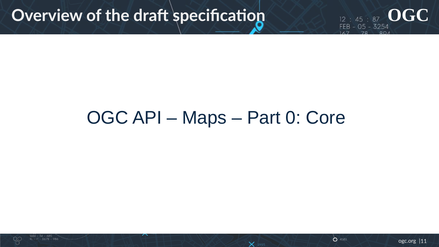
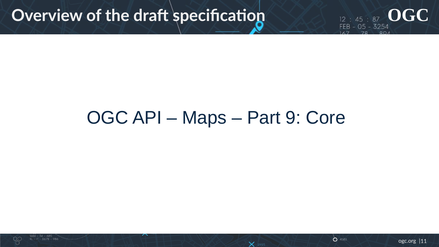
0: 0 -> 9 (293, 118)
